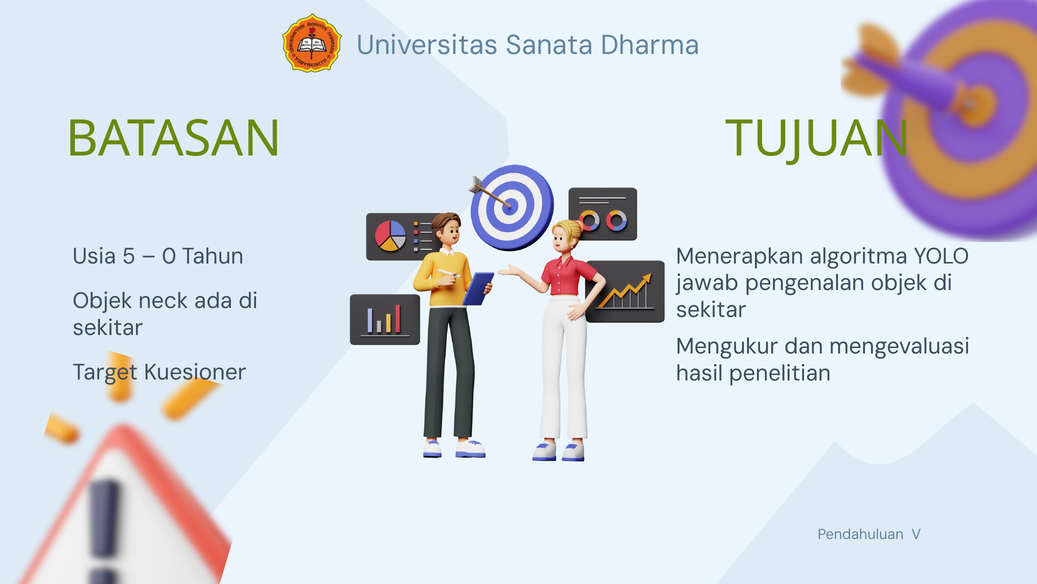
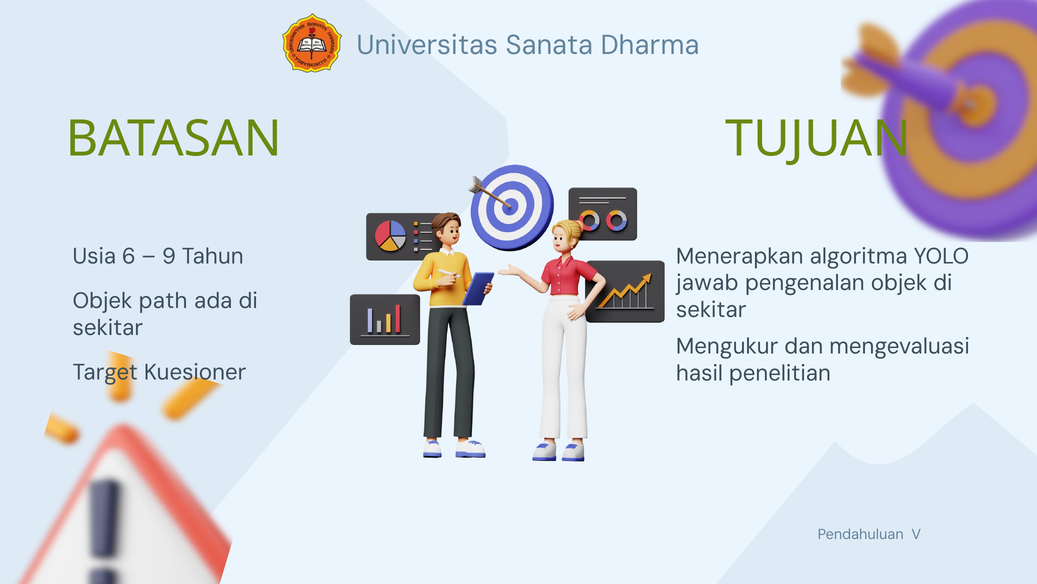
5: 5 -> 6 (129, 256)
0: 0 -> 9 (169, 256)
neck: neck -> path (163, 301)
